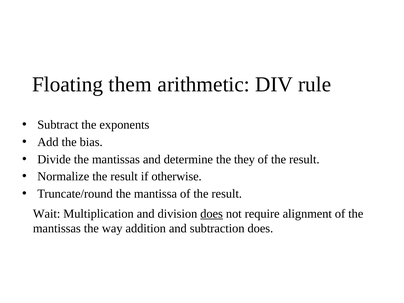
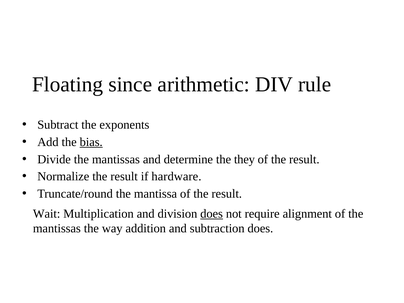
them: them -> since (130, 85)
bias underline: none -> present (91, 142)
otherwise: otherwise -> hardware (176, 177)
